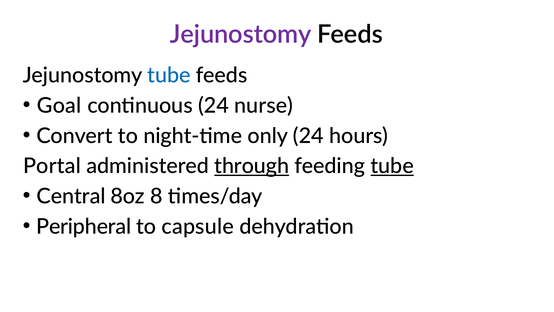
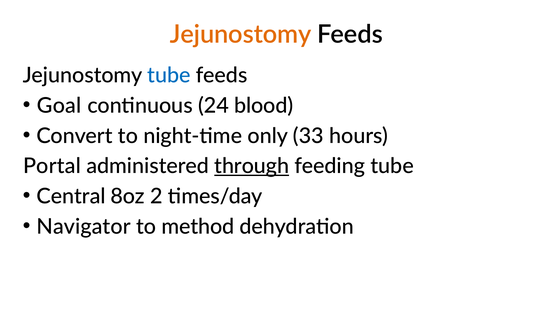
Jejunostomy colour: purple -> orange (241, 34)
nurse: nurse -> blood (264, 106)
only 24: 24 -> 33 (308, 136)
tube underline: present -> none (392, 166)
8: 8 -> 2 (156, 196)
Peripheral: Peripheral -> Navigator (84, 226)
capsule: capsule -> method (198, 226)
